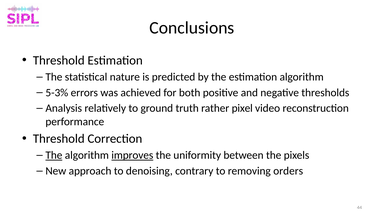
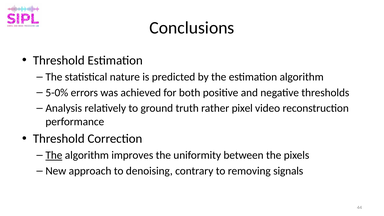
5-3%: 5-3% -> 5-0% (57, 93)
improves underline: present -> none (132, 155)
orders: orders -> signals (288, 171)
